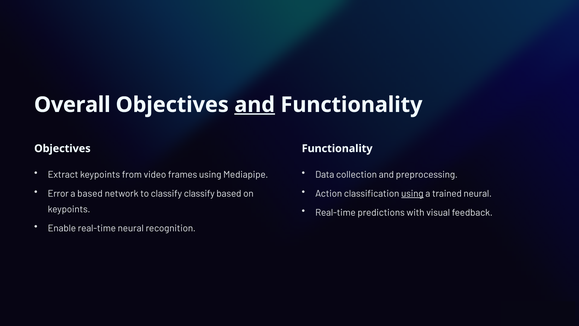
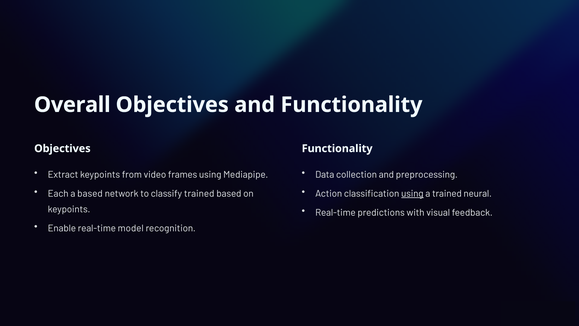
and underline: present -> none (255, 105)
Error: Error -> Each (58, 193)
classify classify: classify -> trained (199, 193)
real-time neural: neural -> model (131, 228)
